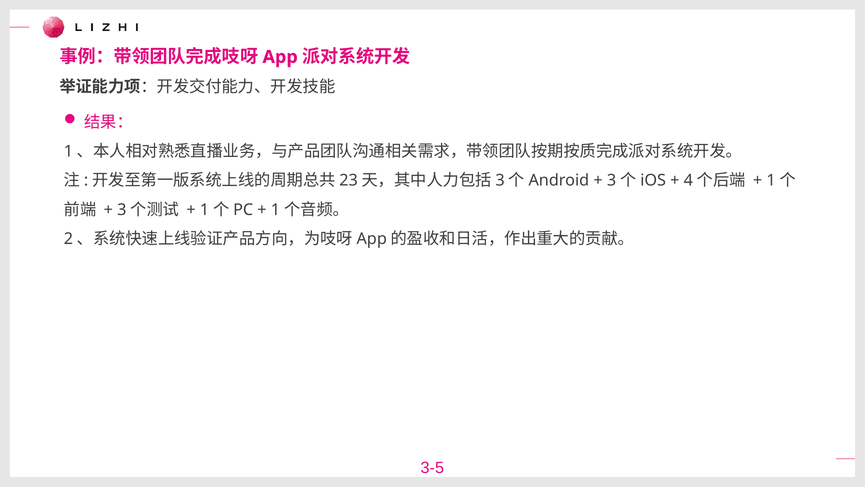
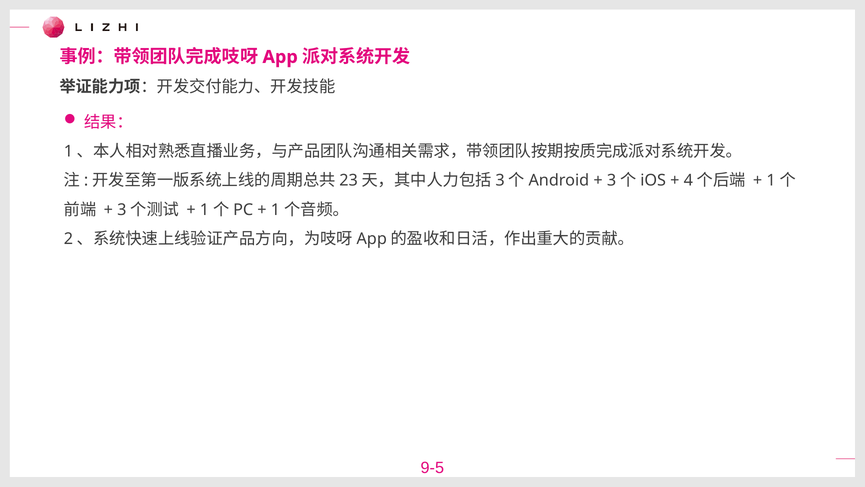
3-5: 3-5 -> 9-5 (432, 468)
